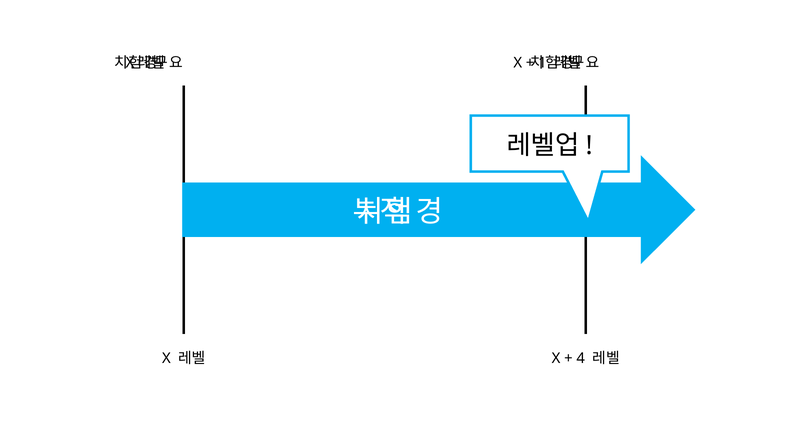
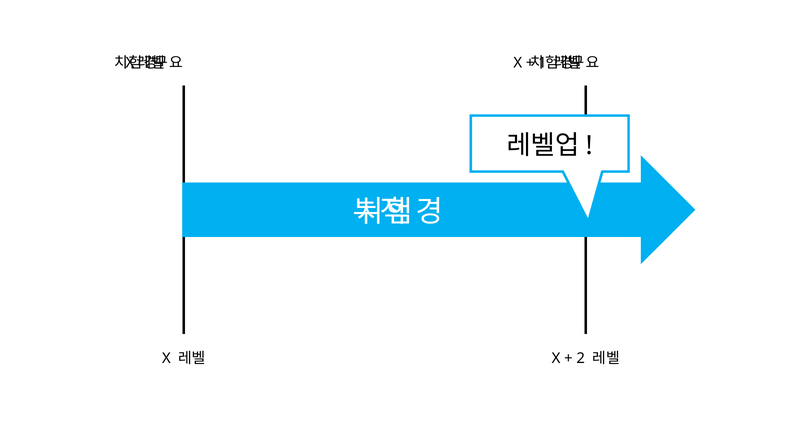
4: 4 -> 2 (581, 359)
